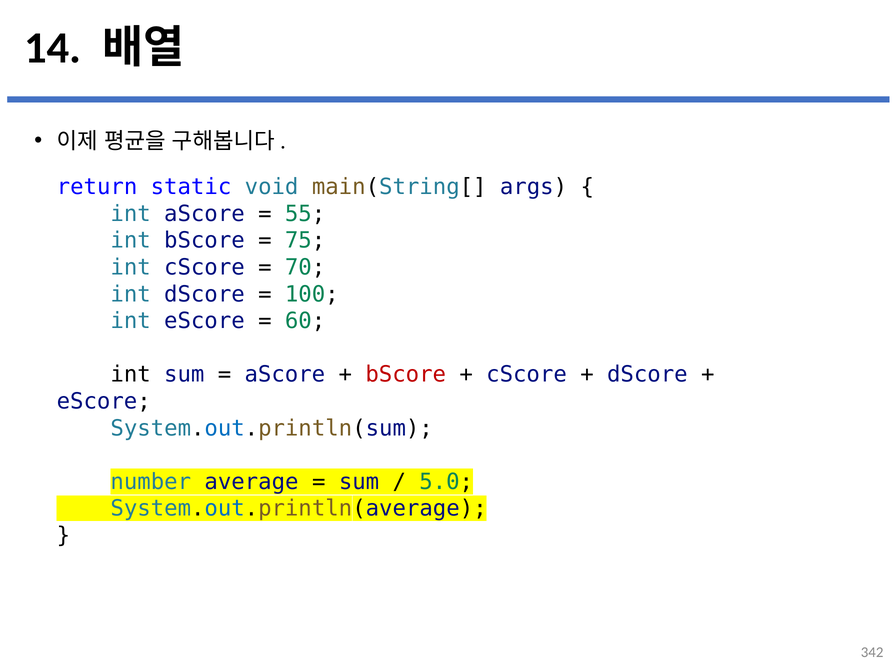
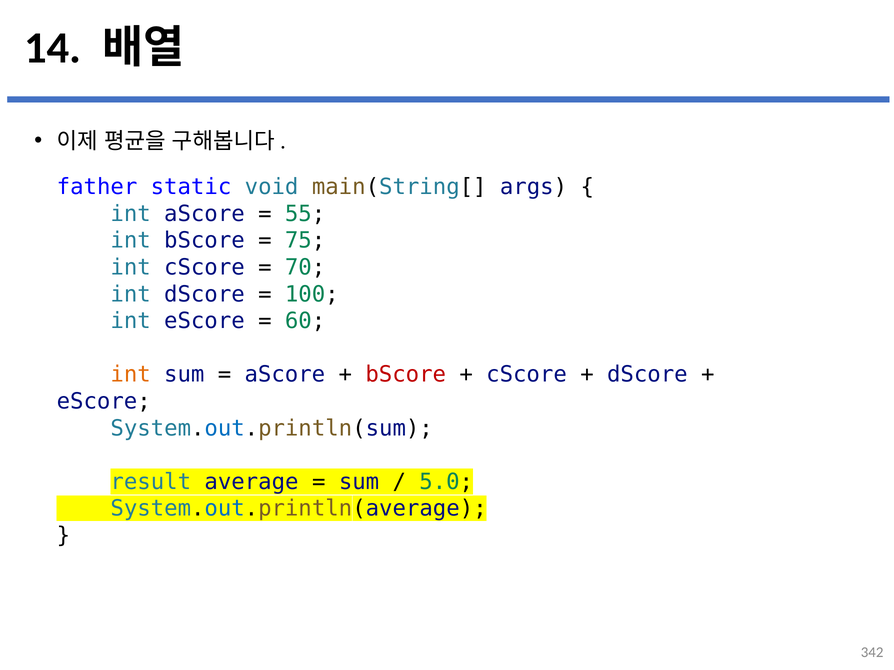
return: return -> father (97, 187)
int colour: black -> orange (131, 375)
number: number -> result (151, 482)
